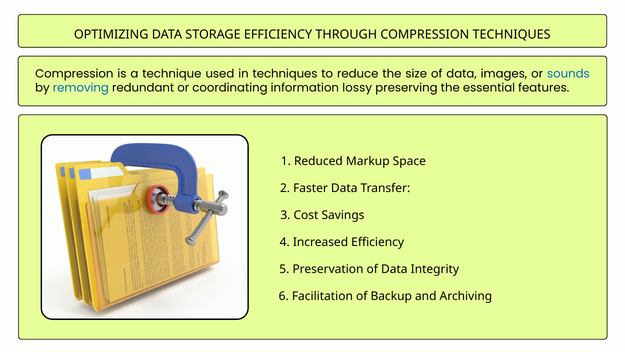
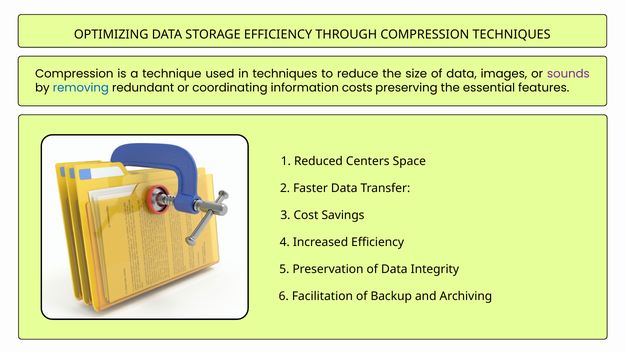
sounds colour: blue -> purple (568, 74)
lossy: lossy -> costs (357, 88)
Markup: Markup -> Centers (368, 161)
